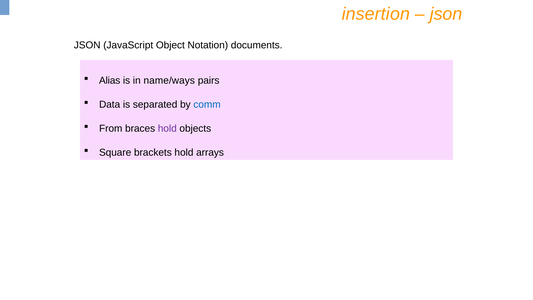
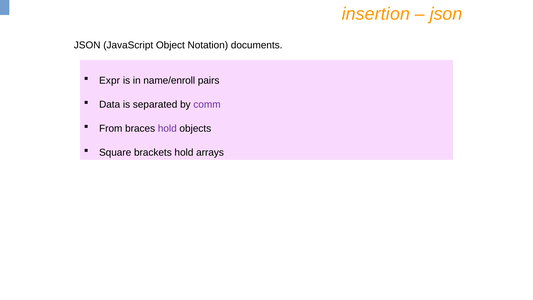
Alias: Alias -> Expr (110, 81)
name/ways: name/ways -> name/enroll (169, 81)
comm colour: blue -> purple (207, 105)
